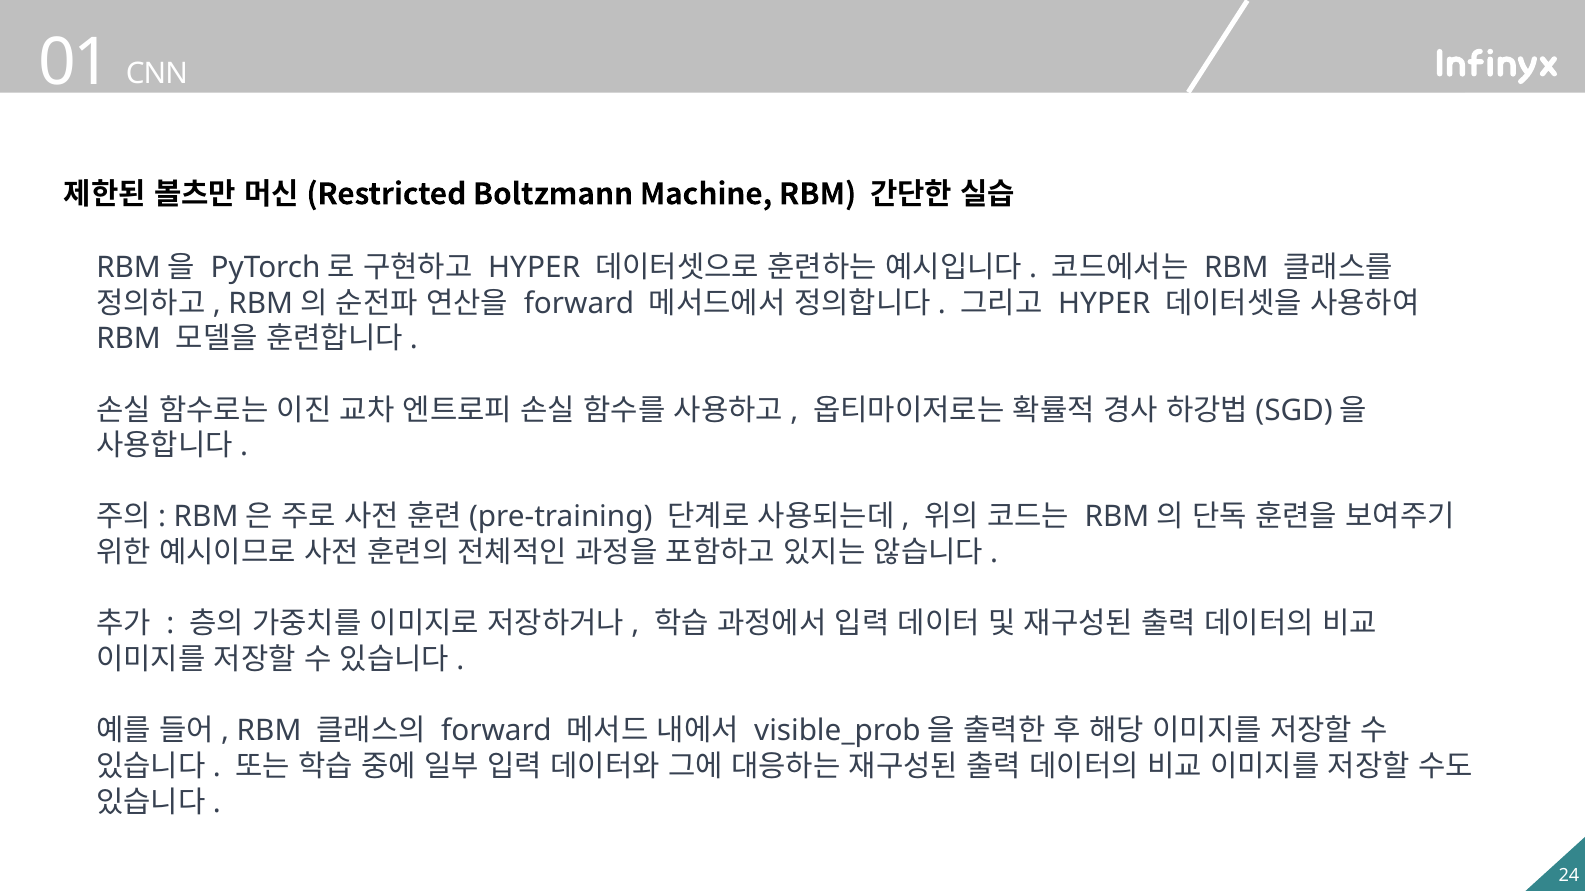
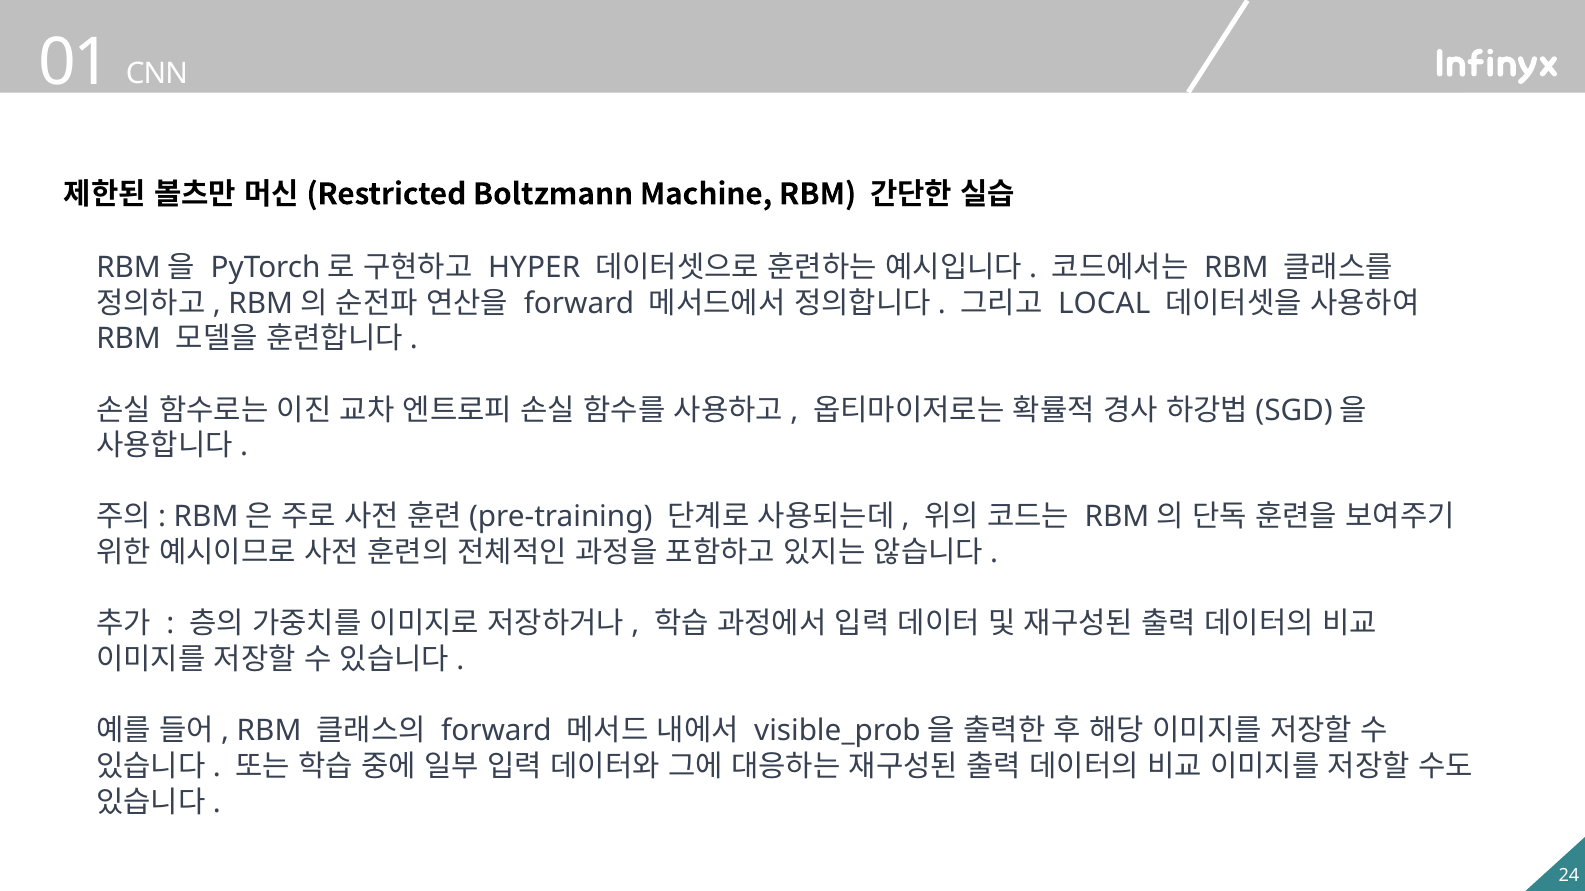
HYPER: HYPER -> LOCAL (1104, 304)
